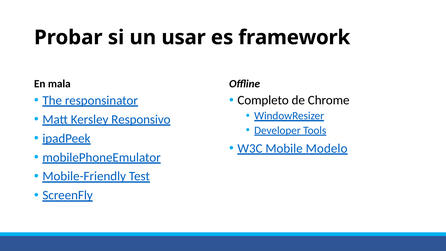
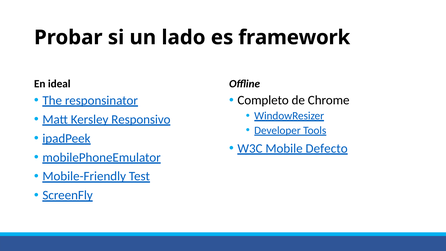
usar: usar -> lado (183, 37)
mala: mala -> ideal (59, 84)
Modelo: Modelo -> Defecto (327, 148)
